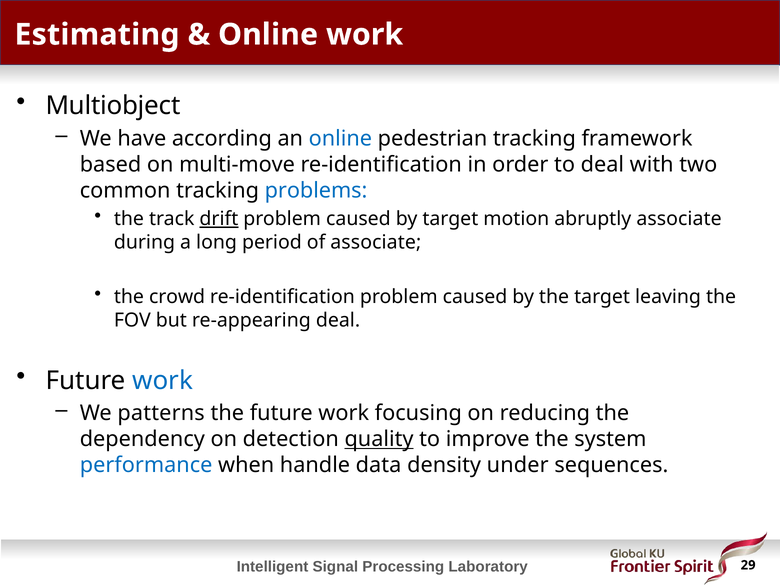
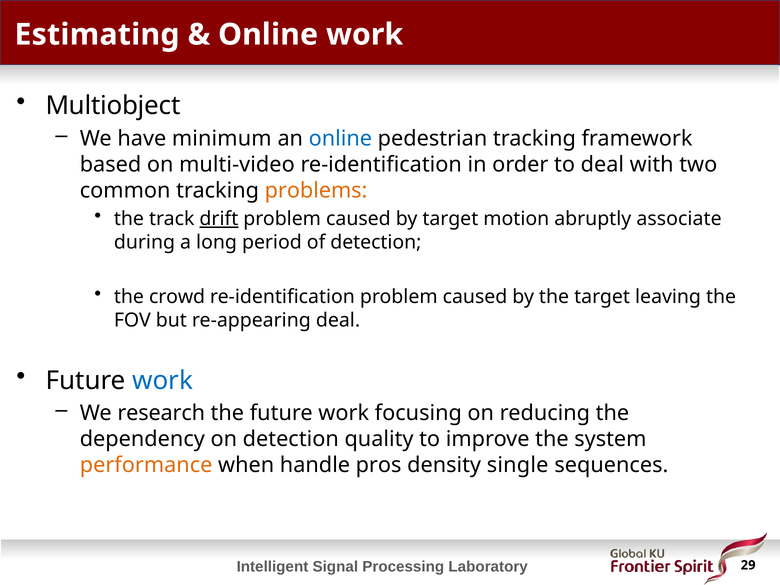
according: according -> minimum (222, 138)
multi-move: multi-move -> multi-video (237, 164)
problems colour: blue -> orange (316, 190)
of associate: associate -> detection (376, 242)
patterns: patterns -> research (161, 413)
quality underline: present -> none (379, 439)
performance colour: blue -> orange (146, 465)
data: data -> pros (379, 465)
under: under -> single (518, 465)
